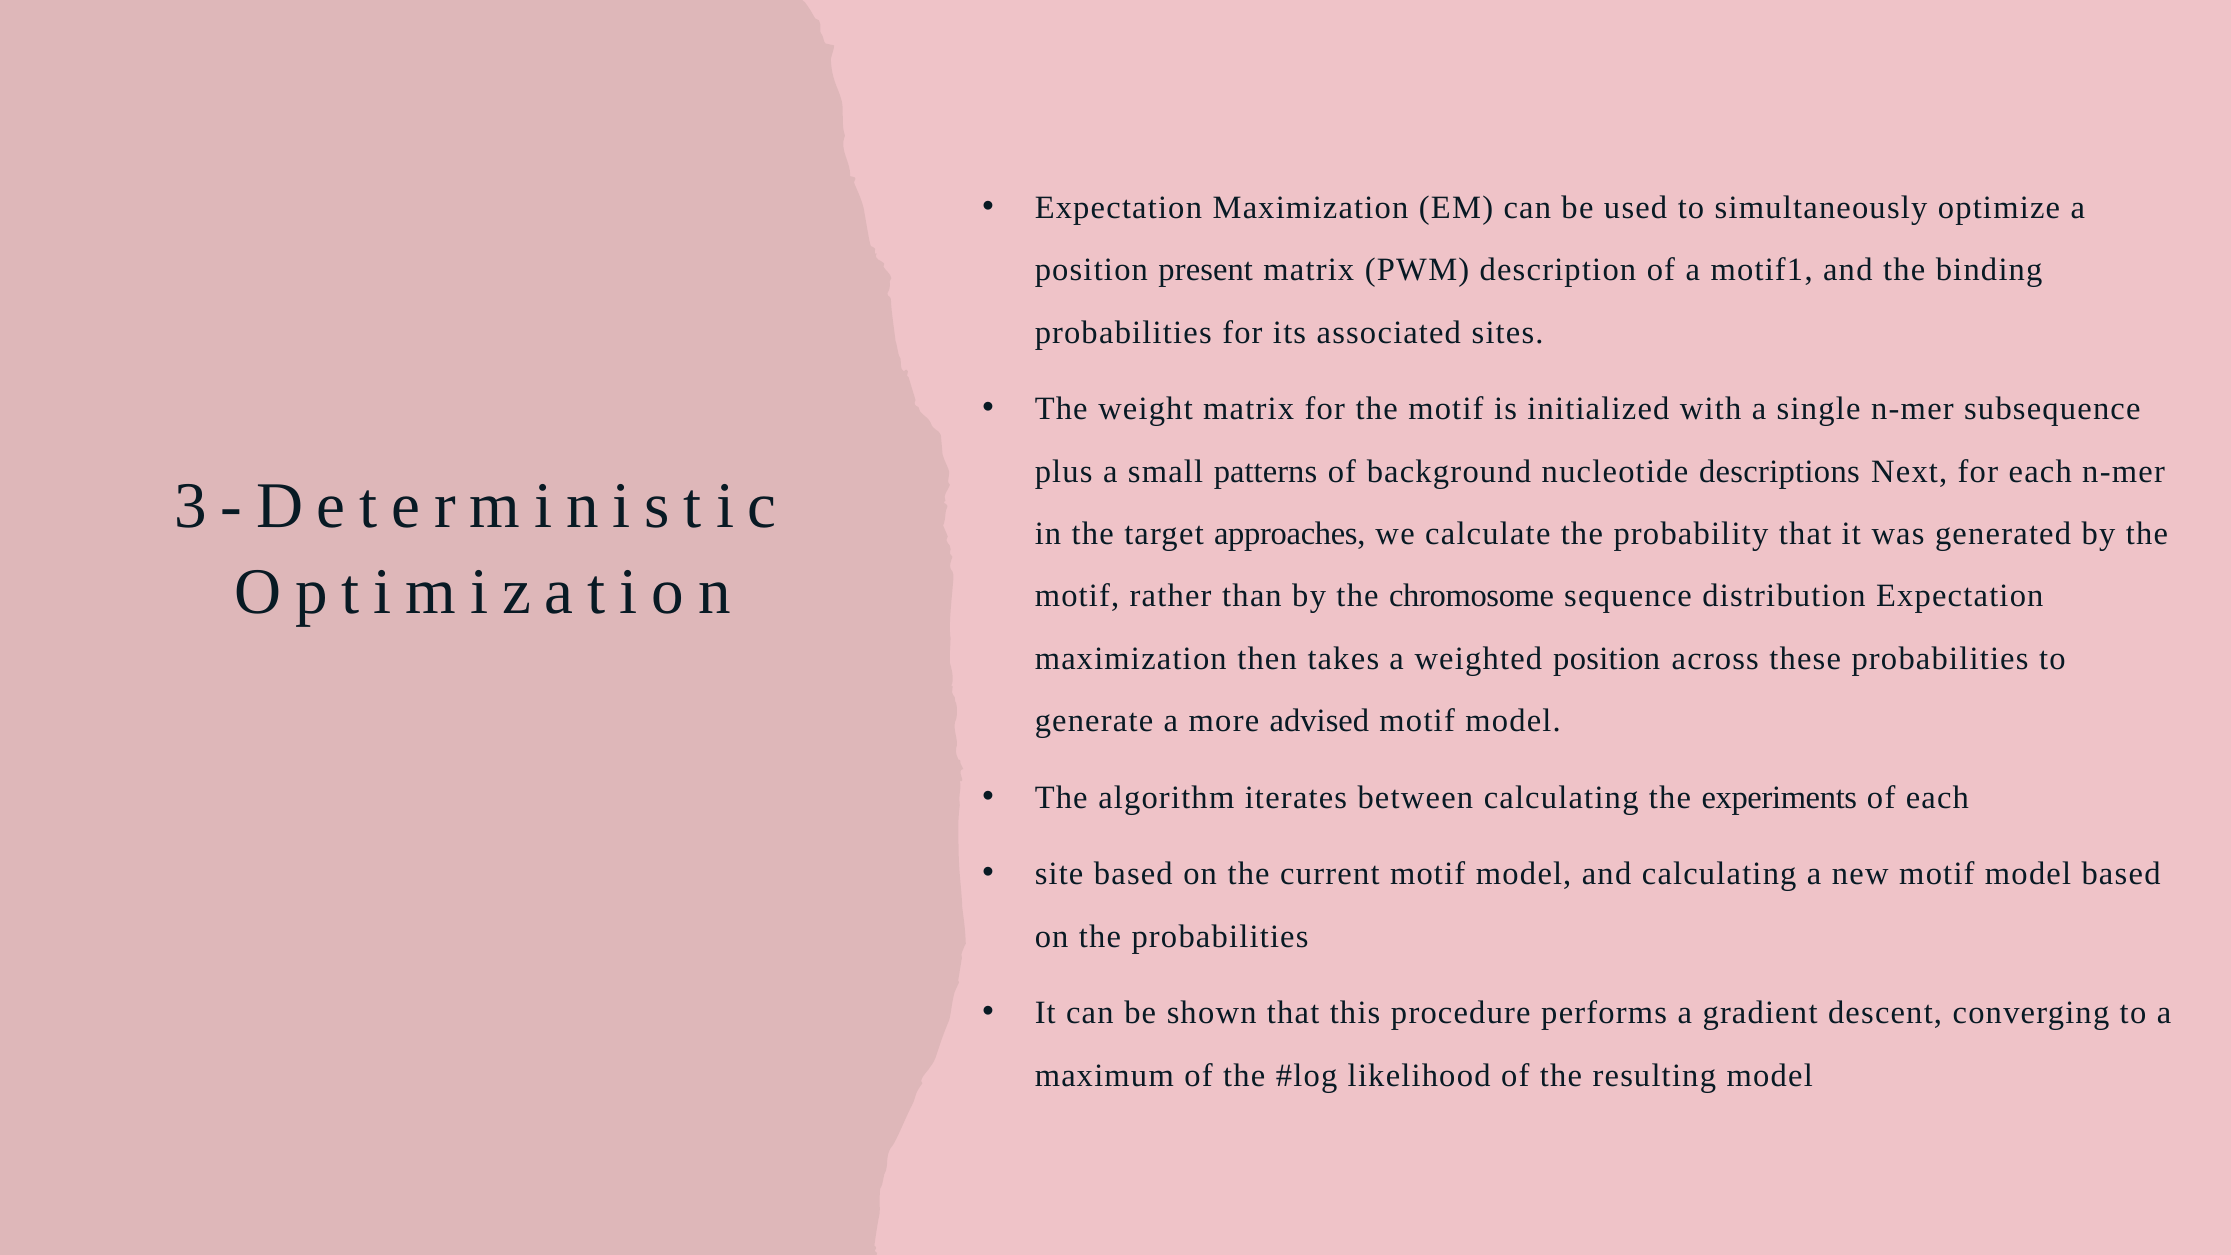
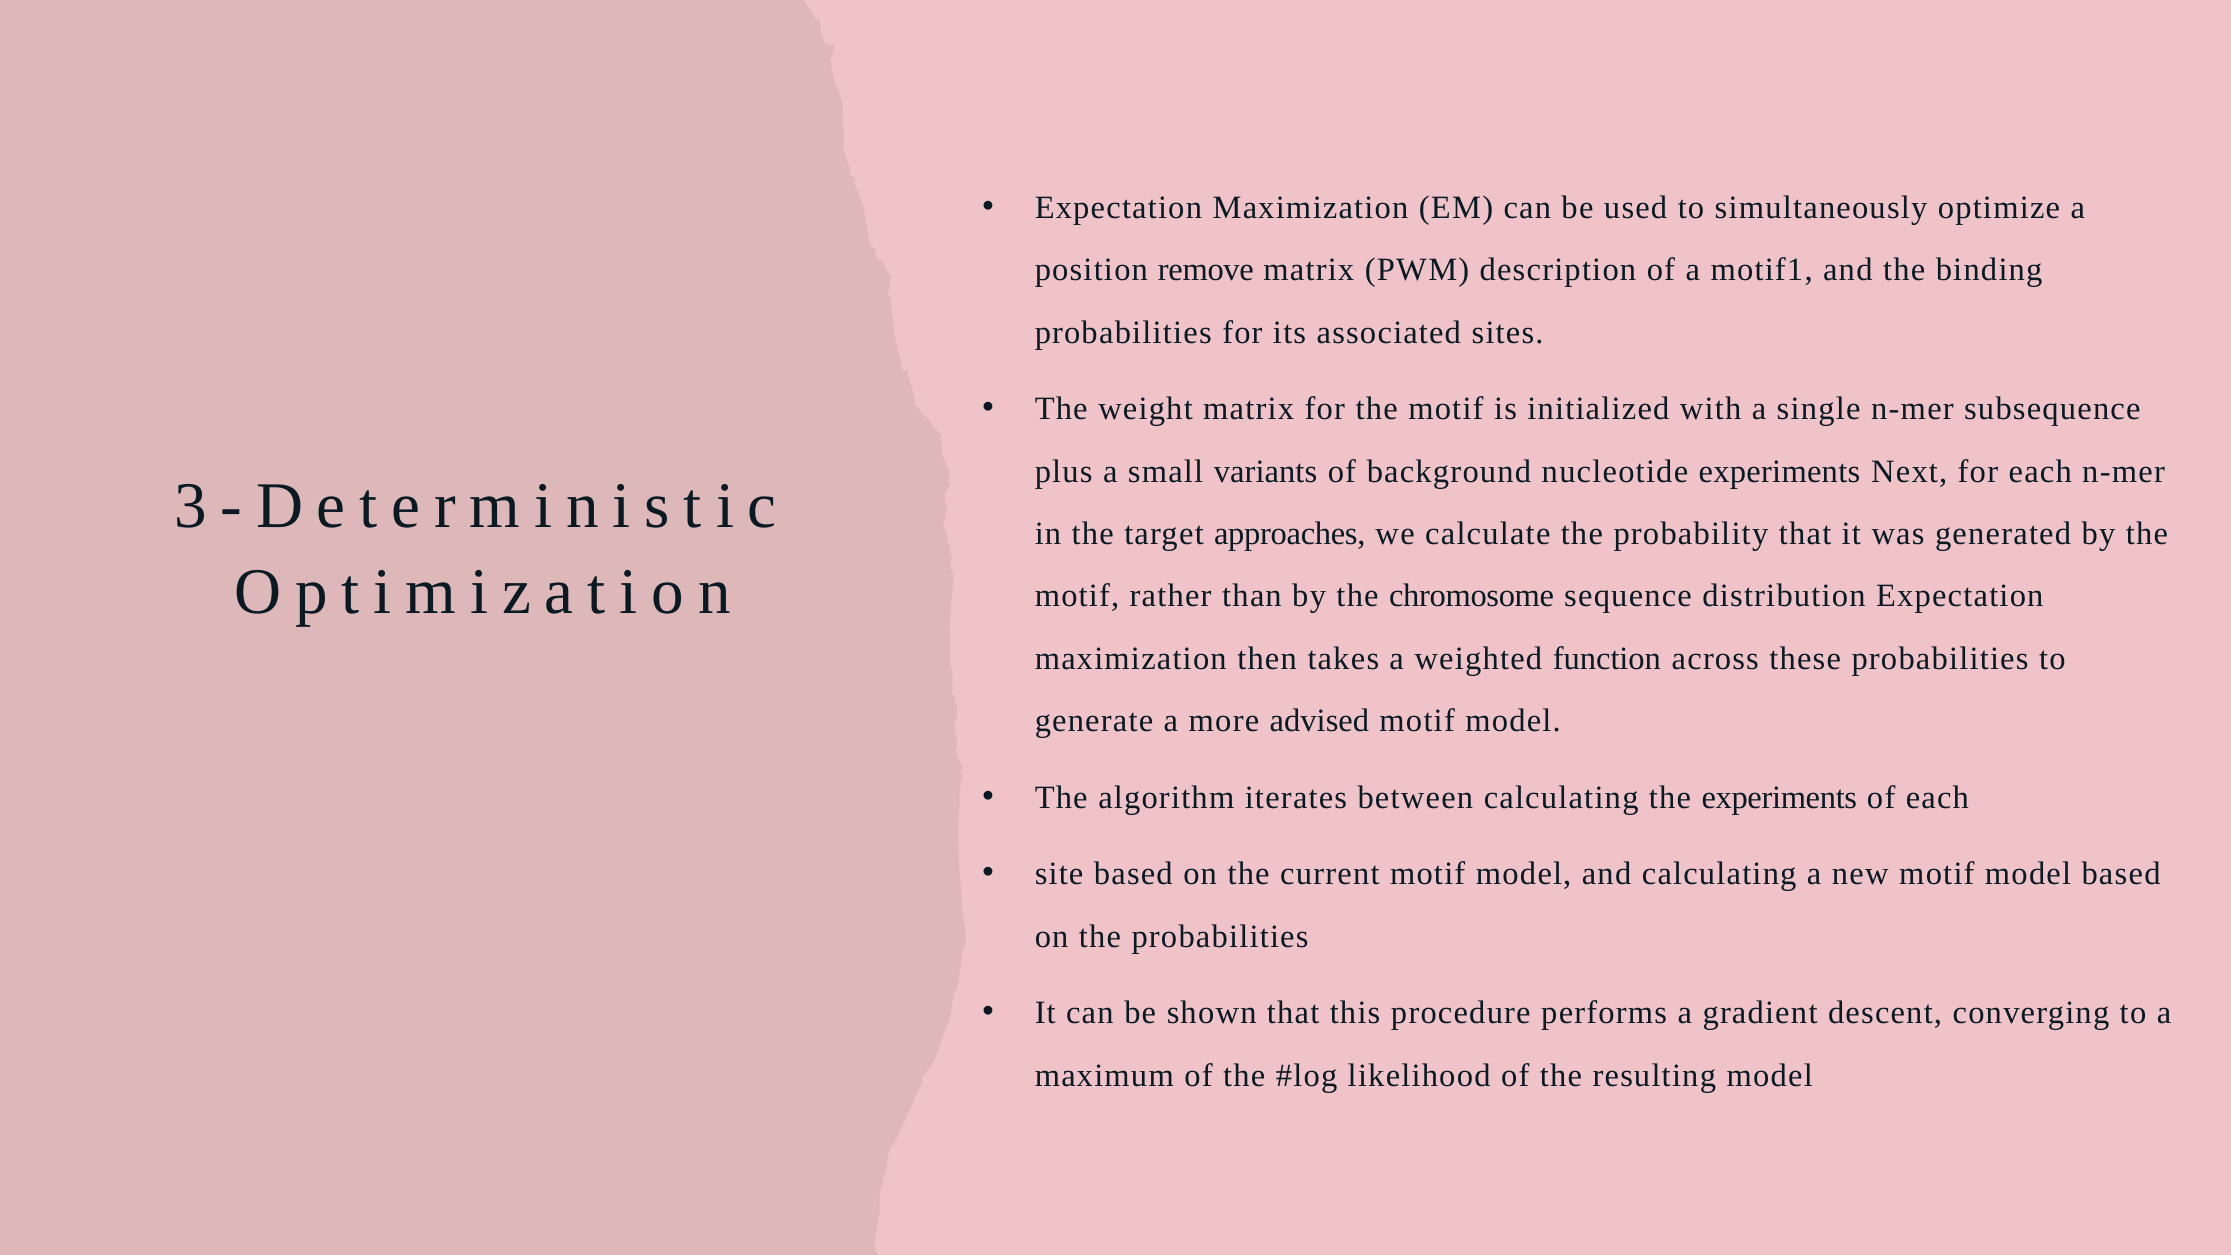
present: present -> remove (1206, 270)
patterns: patterns -> variants (1266, 471)
nucleotide descriptions: descriptions -> experiments (1779, 471)
weighted position: position -> function (1607, 659)
